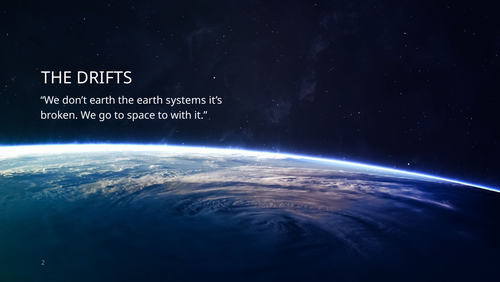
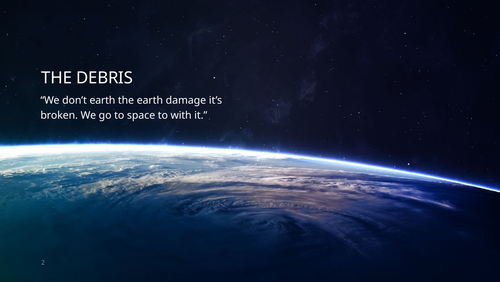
DRIFTS: DRIFTS -> DEBRIS (105, 78)
systems: systems -> damage (186, 100)
